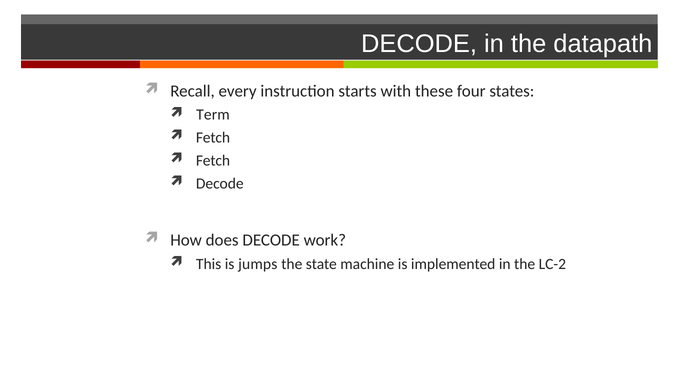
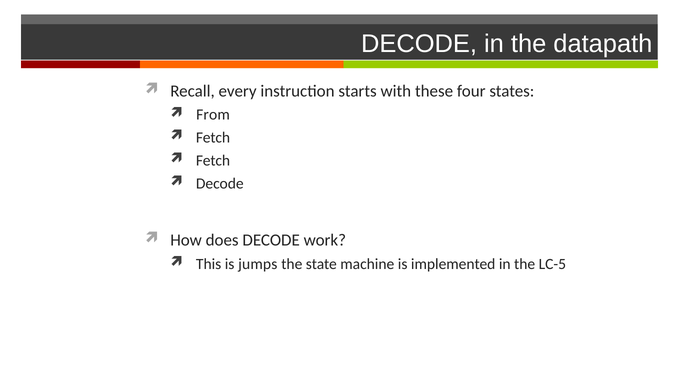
Term: Term -> From (213, 115)
LC-2: LC-2 -> LC-5 (552, 264)
